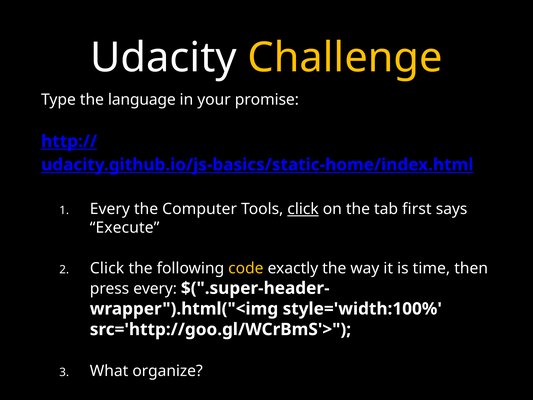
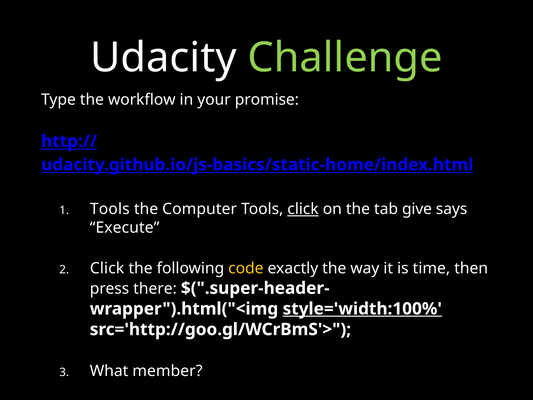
Challenge colour: yellow -> light green (345, 58)
language: language -> workflow (142, 100)
Every: Every -> Tools (110, 209)
first: first -> give (417, 209)
press every: every -> there (155, 289)
style='width:100% underline: none -> present (362, 309)
organize: organize -> member (167, 371)
